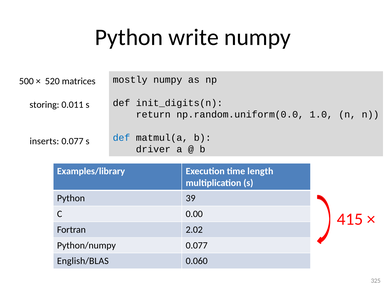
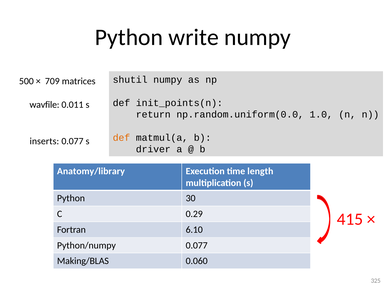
mostly: mostly -> shutil (130, 80)
520: 520 -> 709 (52, 81)
init_digits(n: init_digits(n -> init_points(n (179, 103)
storing: storing -> wavfile (44, 104)
def colour: blue -> orange (121, 137)
Examples/library: Examples/library -> Anatomy/library (91, 171)
39: 39 -> 30 (191, 198)
0.00: 0.00 -> 0.29 (194, 214)
2.02: 2.02 -> 6.10 (194, 229)
English/BLAS: English/BLAS -> Making/BLAS (83, 261)
